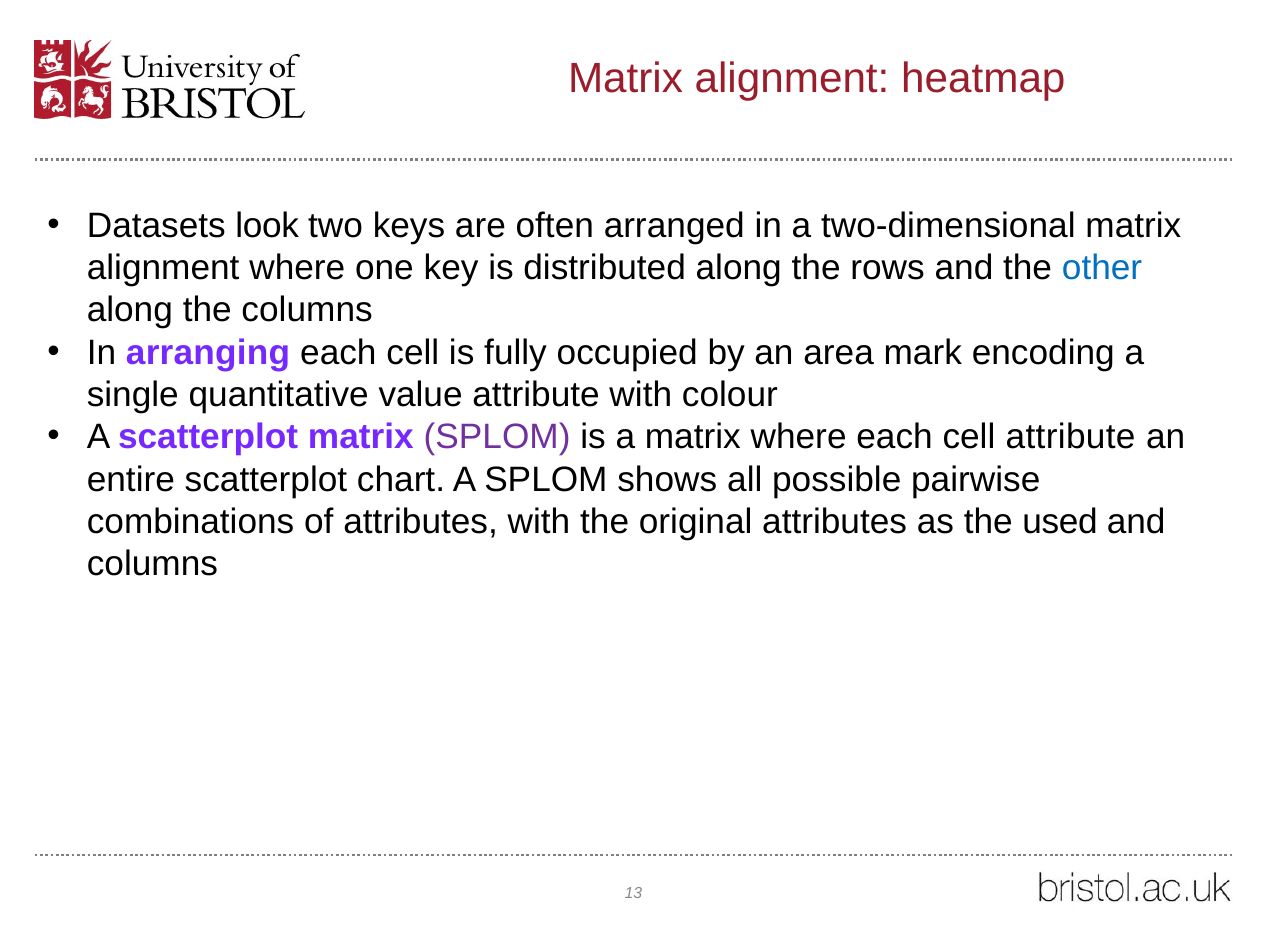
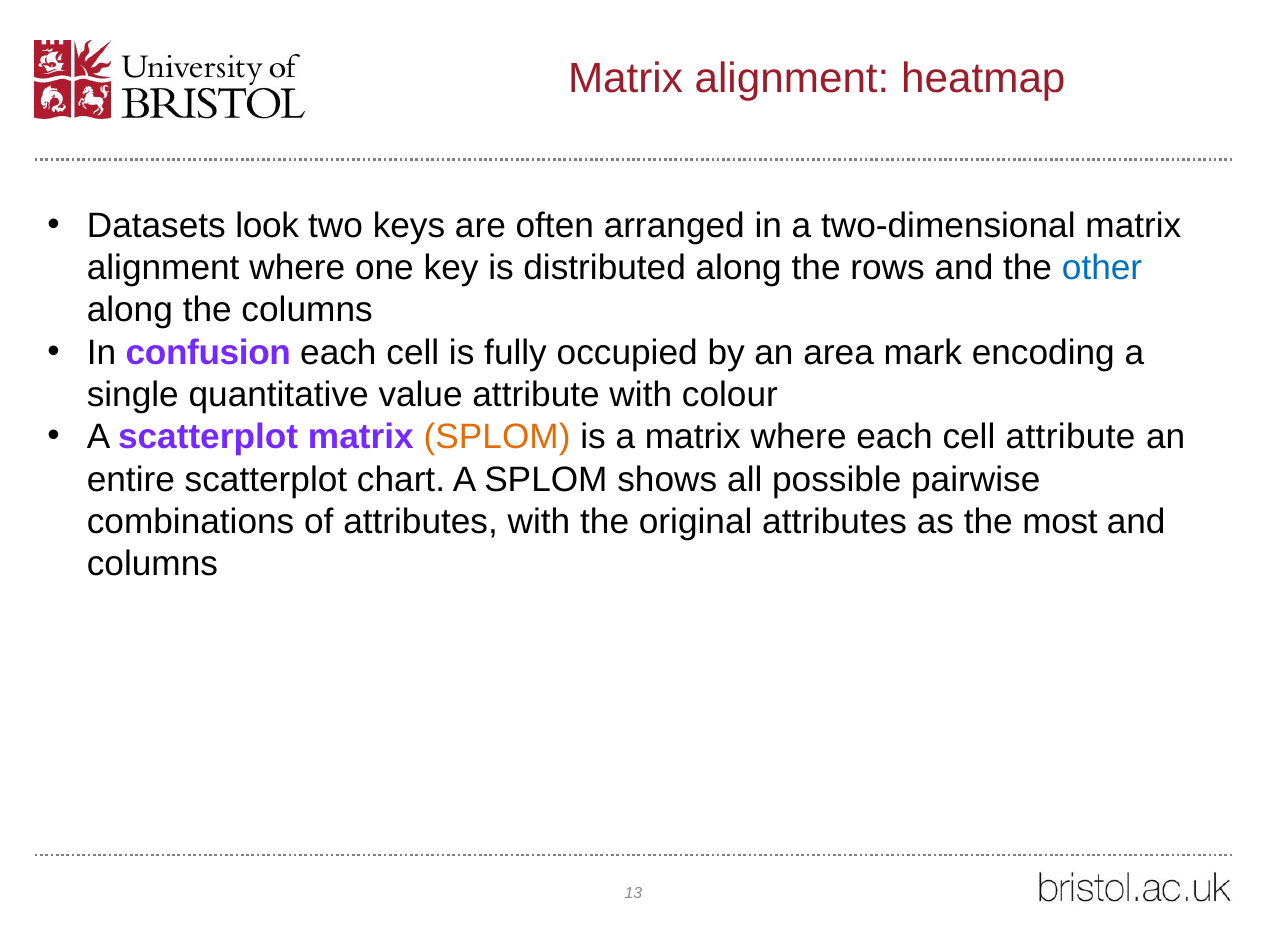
arranging: arranging -> confusion (208, 352)
SPLOM colour: purple -> orange (497, 437)
used: used -> most (1060, 521)
